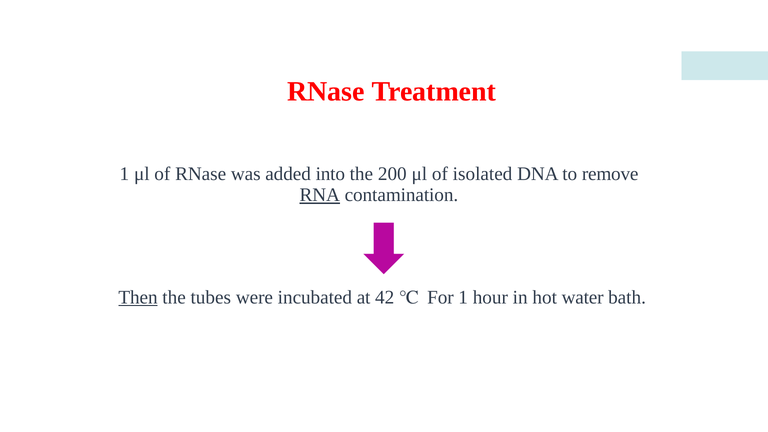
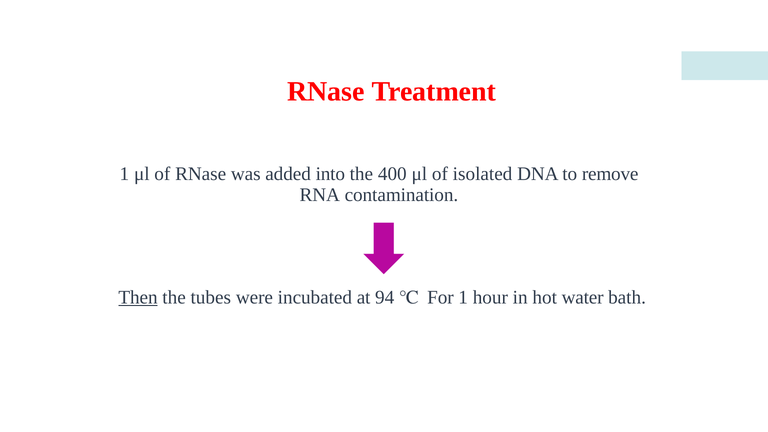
200: 200 -> 400 (392, 174)
RNA underline: present -> none (320, 195)
42: 42 -> 94 (385, 297)
